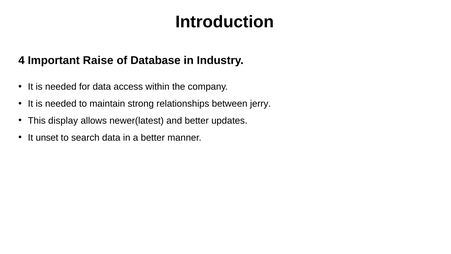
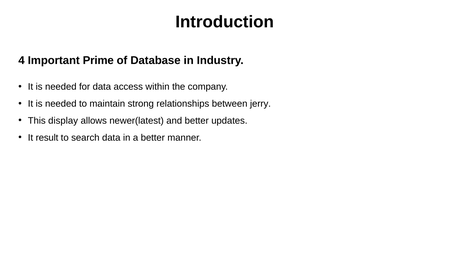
Raise: Raise -> Prime (98, 60)
unset: unset -> result (47, 137)
